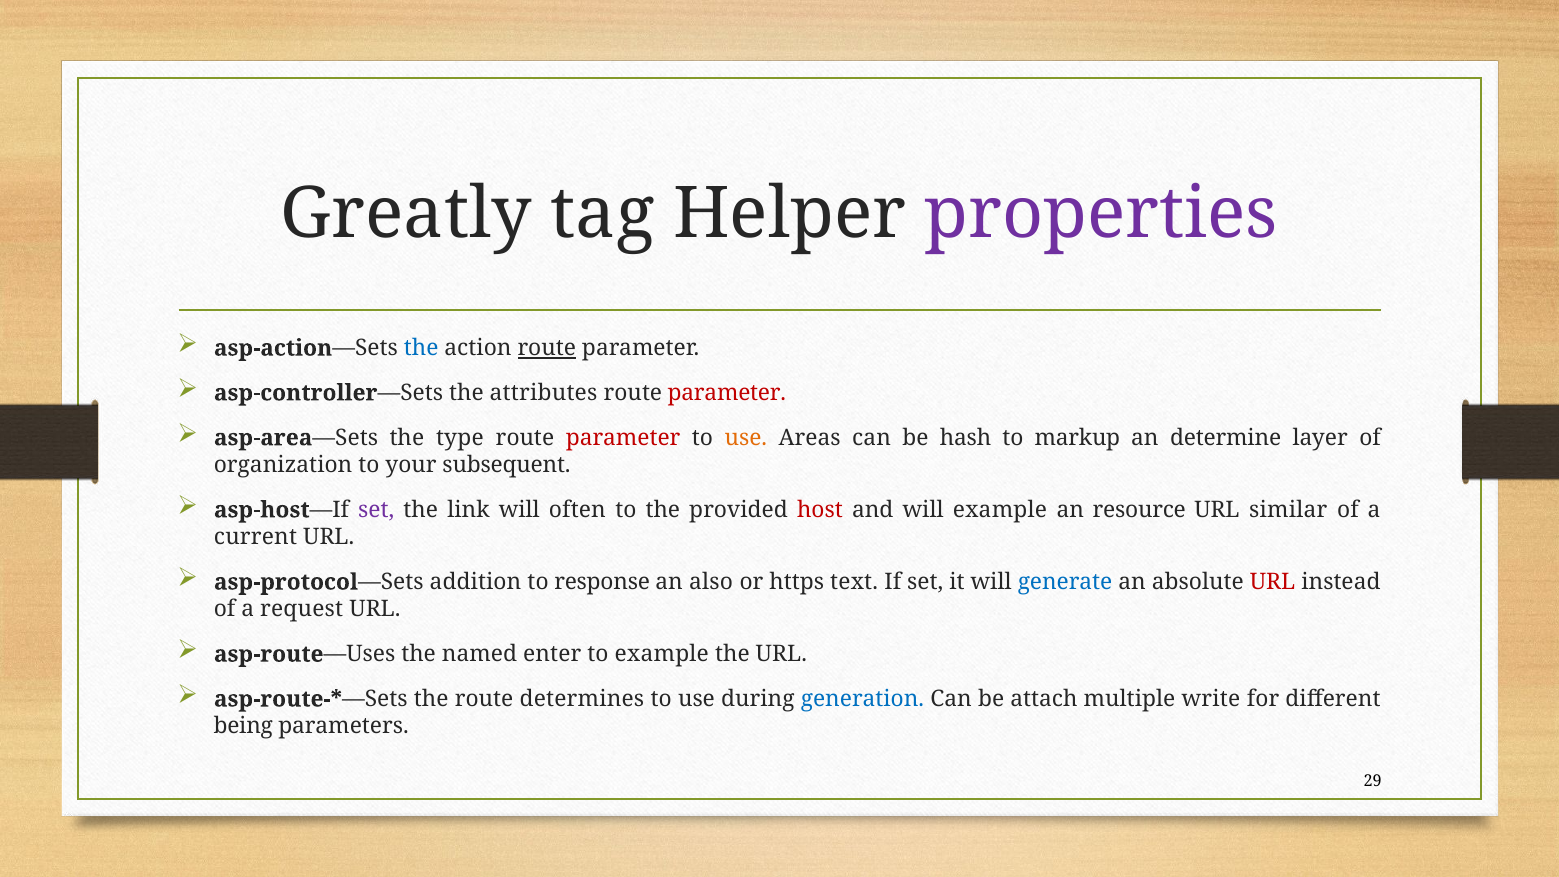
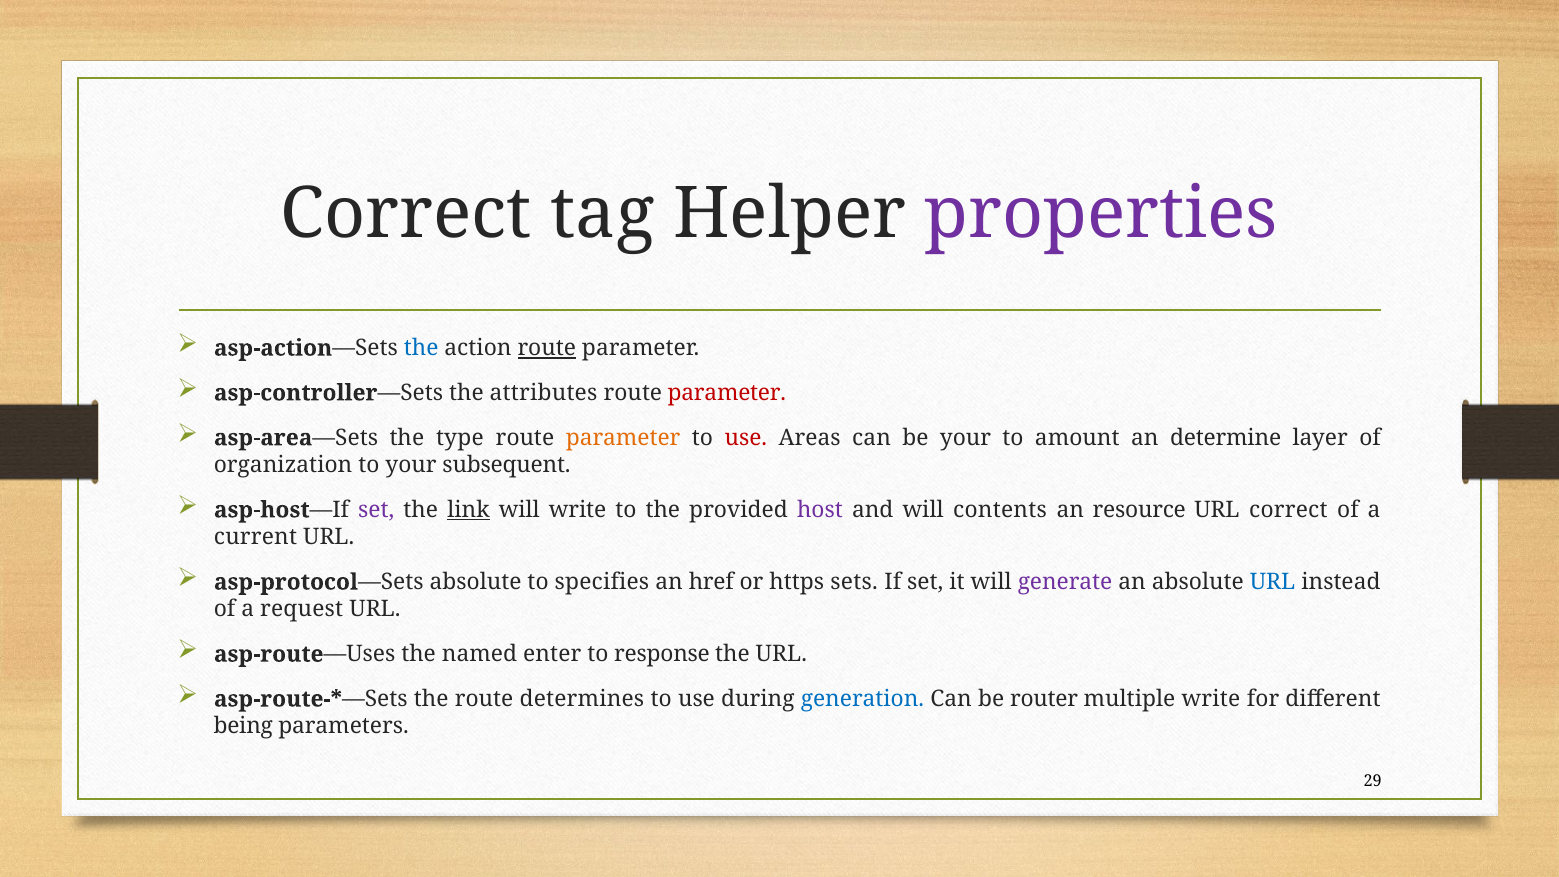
Greatly: Greatly -> Correct (406, 214)
parameter colour: red -> orange (623, 438)
use colour: orange -> red (746, 438)
be hash: hash -> your (965, 438)
markup: markup -> amount (1077, 438)
link underline: none -> present (468, 510)
will often: often -> write (578, 510)
host colour: red -> purple (820, 510)
will example: example -> contents (1000, 510)
URL similar: similar -> correct (1288, 510)
asp-protocol—Sets addition: addition -> absolute (476, 582)
response: response -> specifies (602, 582)
also: also -> href (711, 582)
text: text -> sets (854, 582)
generate colour: blue -> purple (1065, 582)
URL colour: red -> blue (1273, 582)
to example: example -> response (662, 654)
attach: attach -> router (1044, 699)
